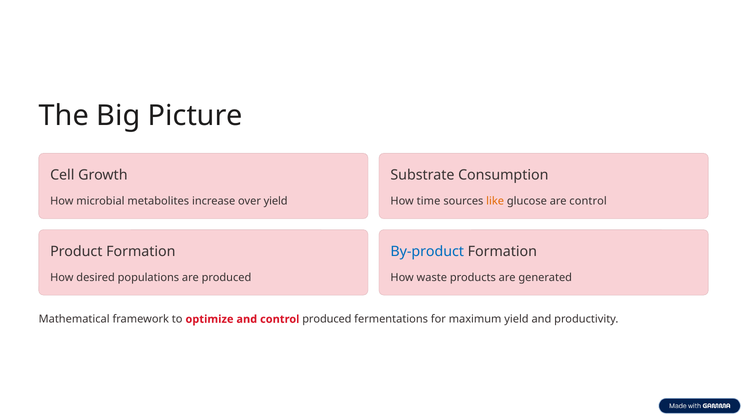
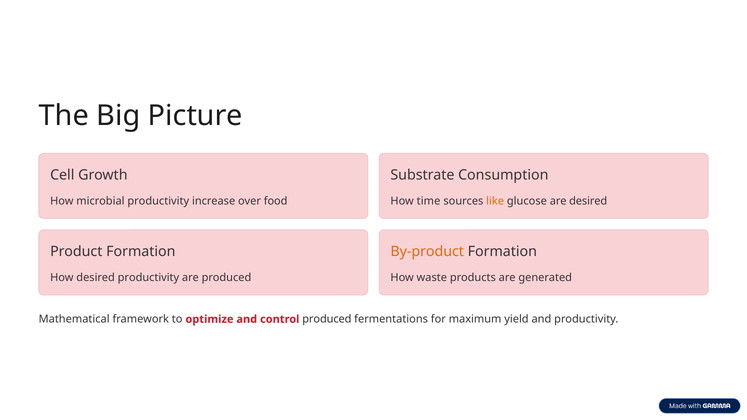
microbial metabolites: metabolites -> productivity (158, 201)
over yield: yield -> food (276, 201)
are control: control -> desired (588, 201)
By-product colour: blue -> orange (427, 252)
desired populations: populations -> productivity (148, 278)
